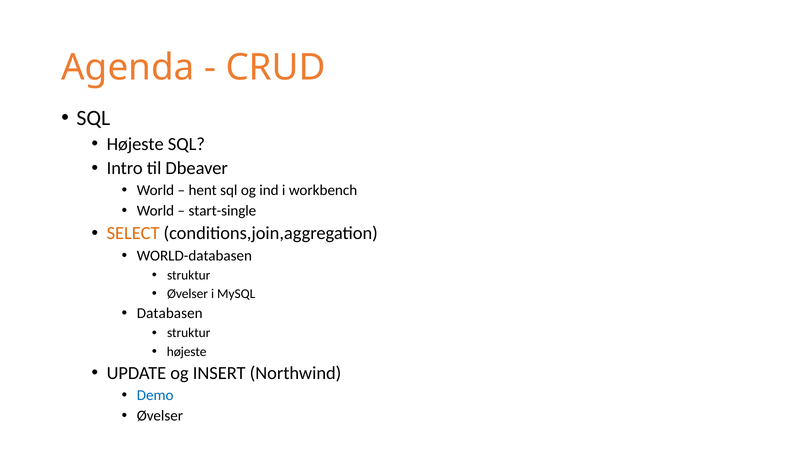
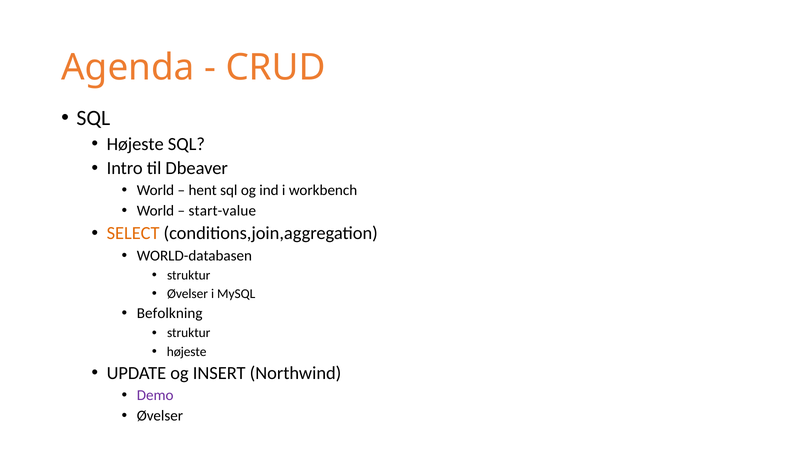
start-single: start-single -> start-value (222, 211)
Databasen: Databasen -> Befolkning (170, 313)
Demo colour: blue -> purple (155, 395)
